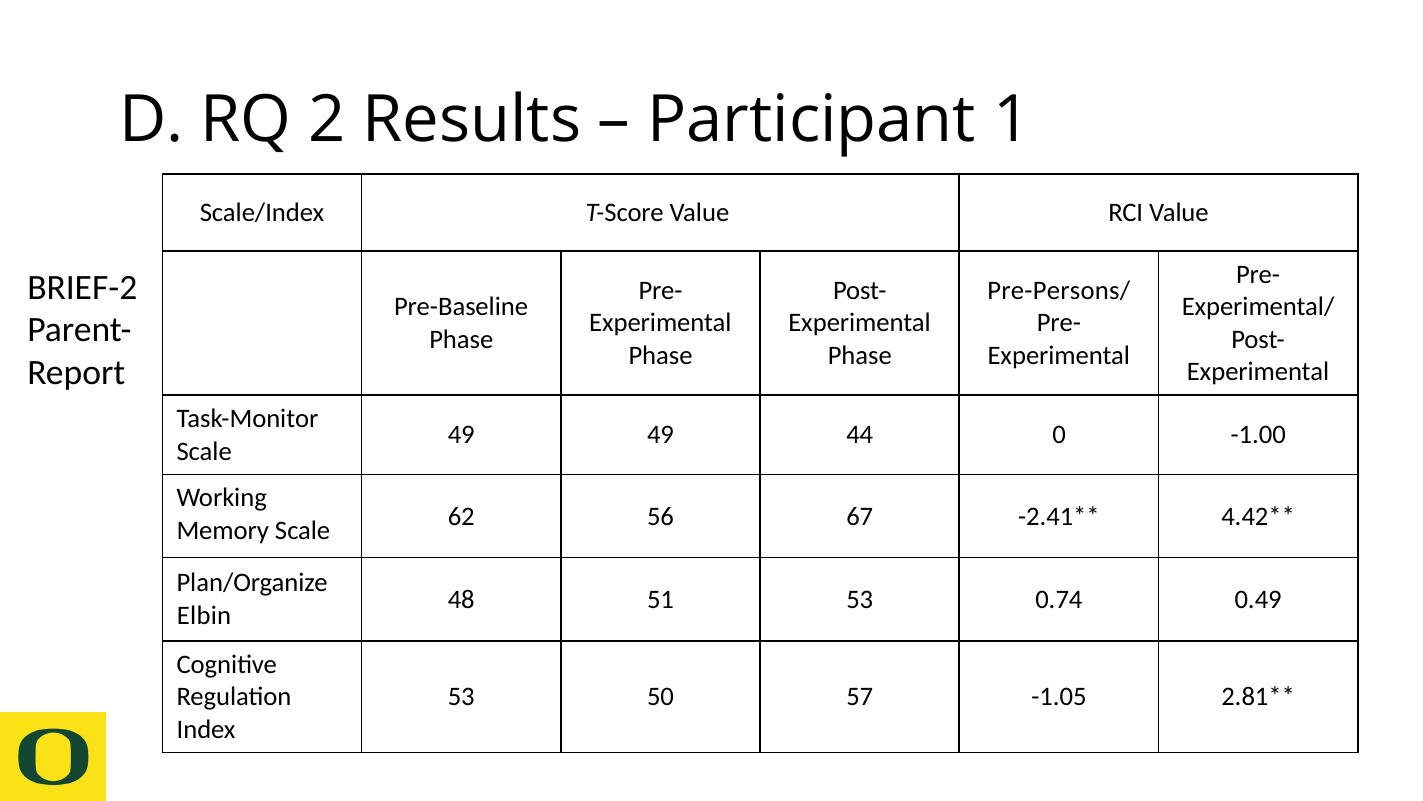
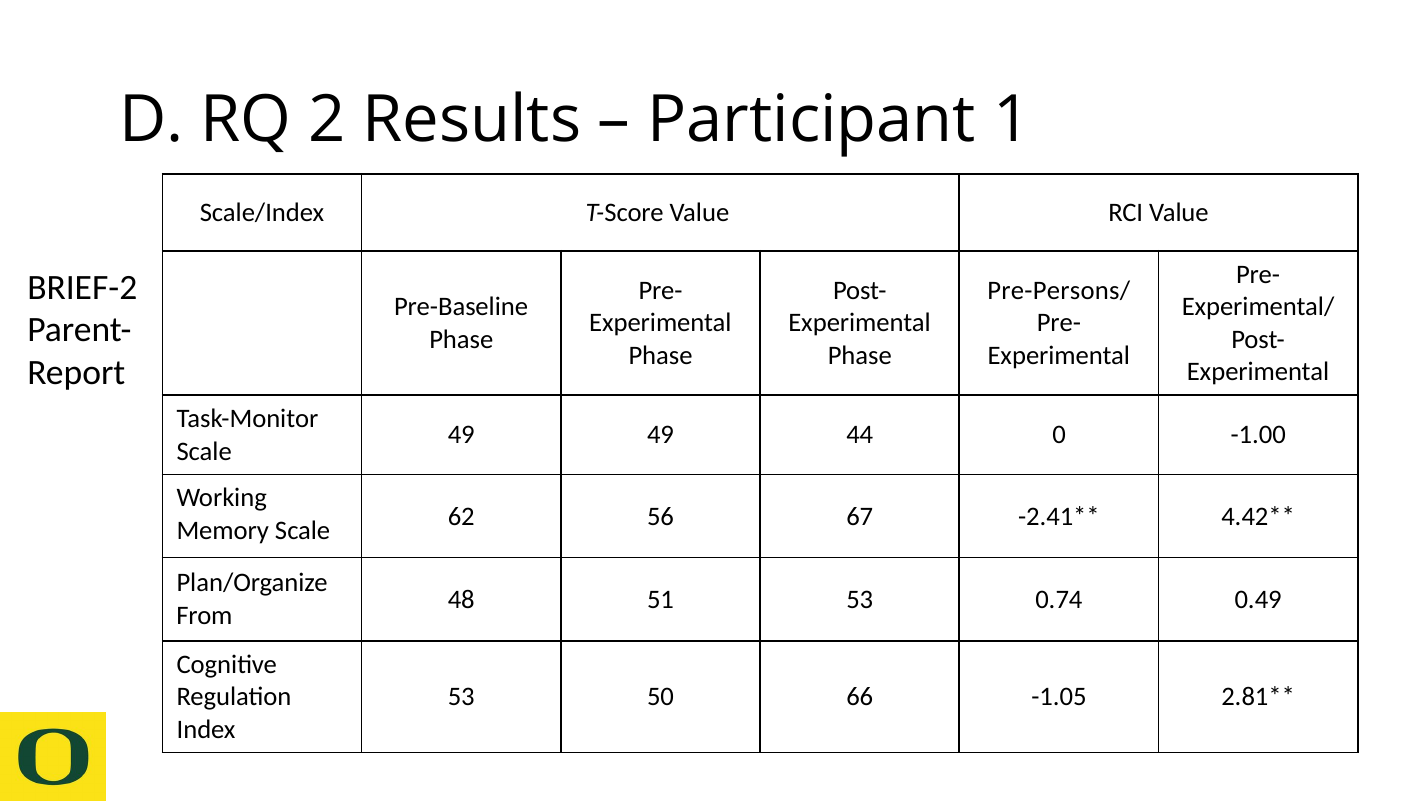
Elbin: Elbin -> From (204, 615)
57: 57 -> 66 (860, 696)
